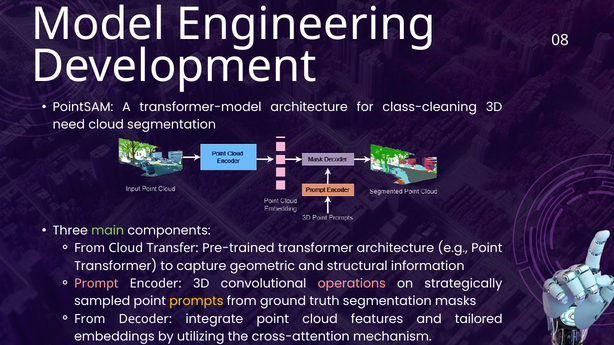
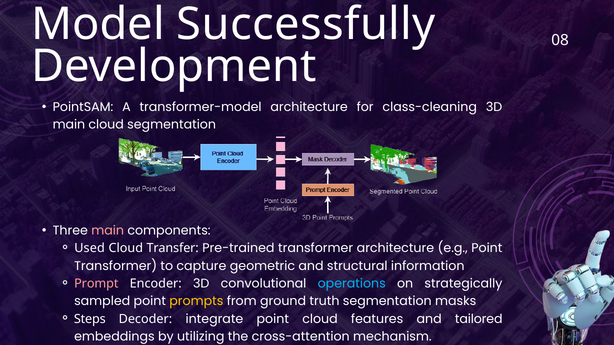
Engineering: Engineering -> Successfully (306, 24)
need: need -> main (69, 125)
main colour: light green -> pink (108, 231)
From: From -> Used (90, 249)
operations colour: pink -> light blue (352, 284)
From: From -> Steps (90, 319)
